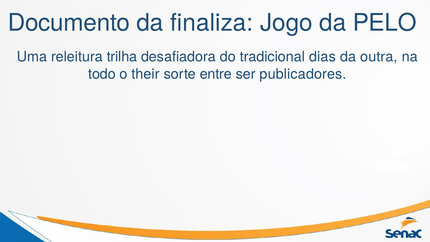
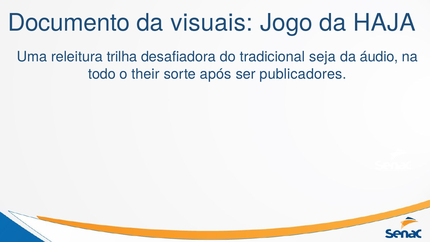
finaliza: finaliza -> visuais (212, 23)
PELO: PELO -> HAJA (384, 23)
dias: dias -> seja (323, 57)
outra: outra -> áudio (379, 57)
entre: entre -> após (216, 74)
